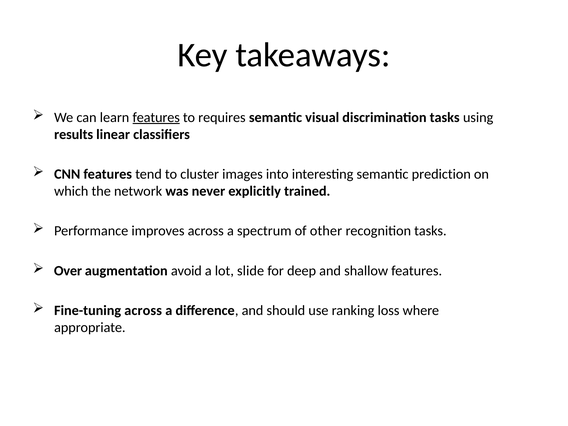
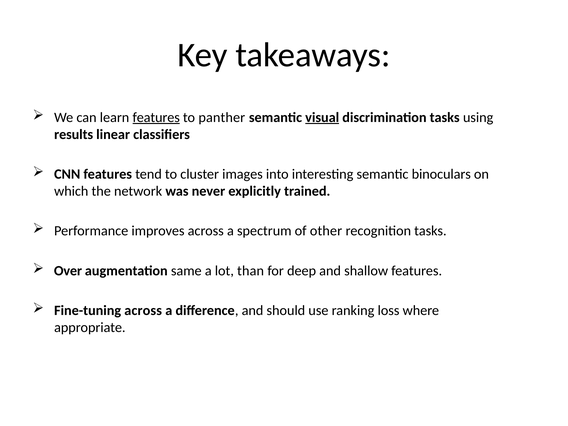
requires: requires -> panther (222, 117)
visual underline: none -> present (322, 117)
prediction: prediction -> binoculars (441, 174)
avoid: avoid -> same (186, 271)
slide: slide -> than (251, 271)
